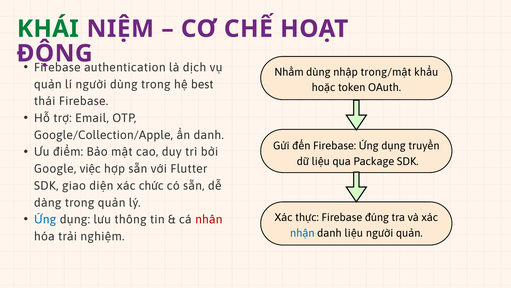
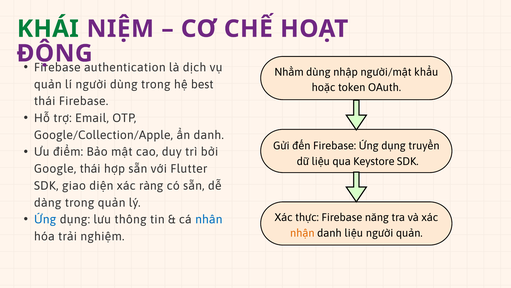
trong/mật: trong/mật -> người/mật (386, 72)
Package: Package -> Keystore (374, 161)
Google việc: việc -> thái (90, 169)
chức: chức -> ràng (151, 185)
đúng: đúng -> năng (377, 217)
nhân colour: red -> blue (209, 219)
nhận colour: blue -> orange (302, 233)
